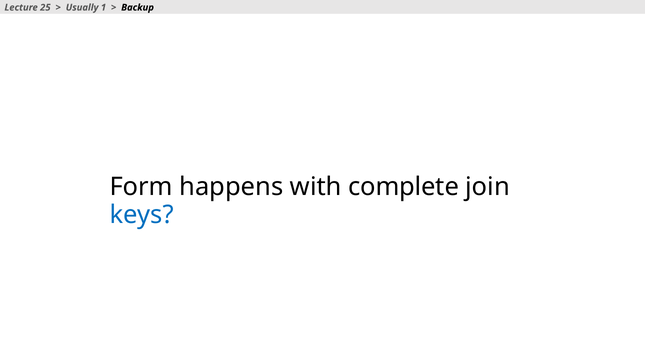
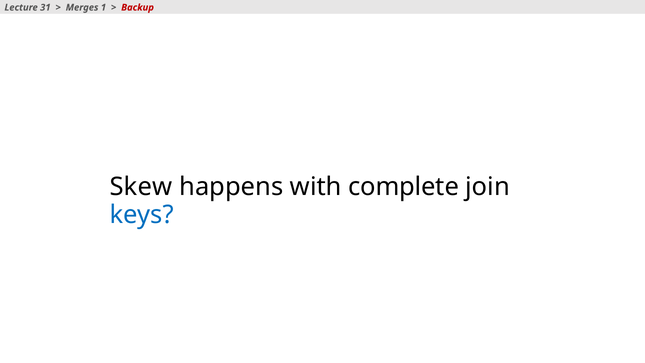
25: 25 -> 31 (45, 7)
Usually: Usually -> Merges (82, 7)
Backup colour: black -> red (138, 7)
Form: Form -> Skew (141, 187)
